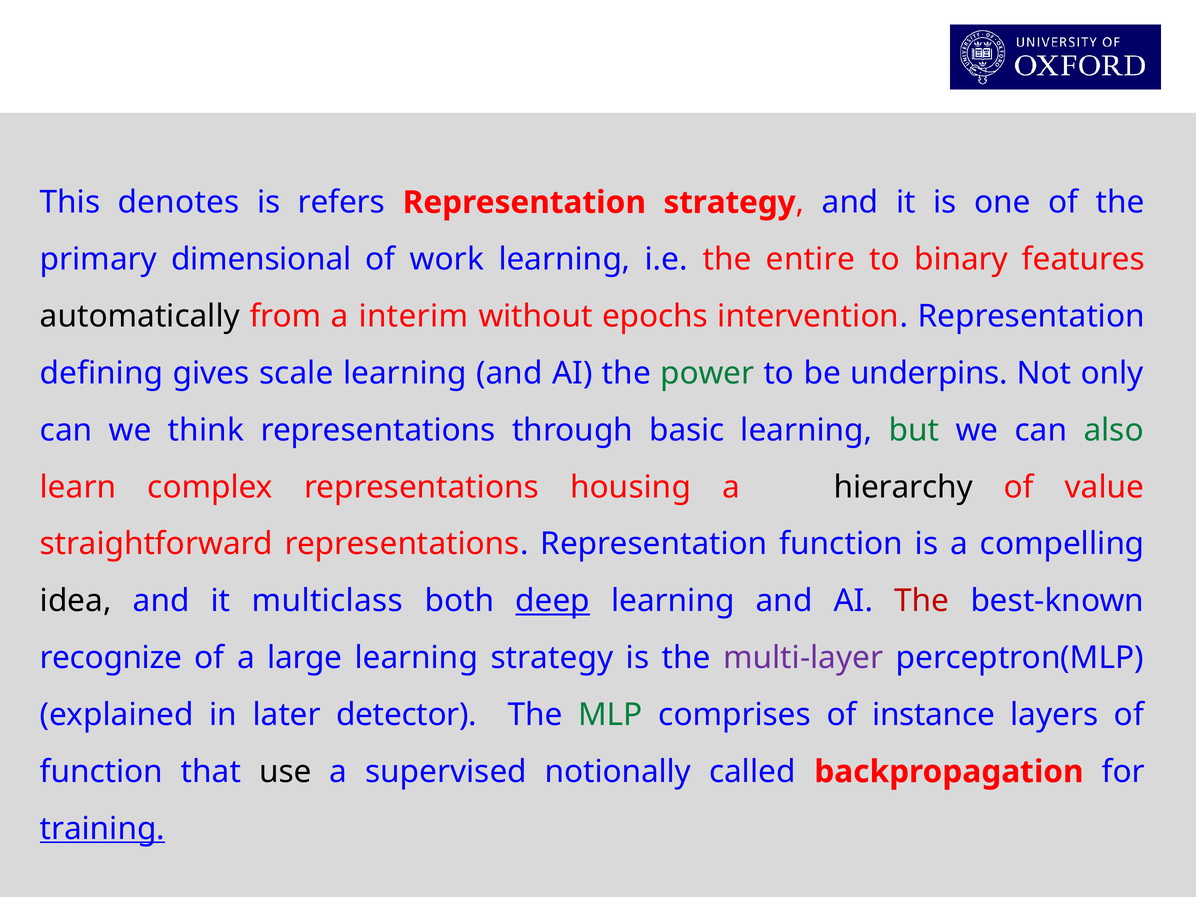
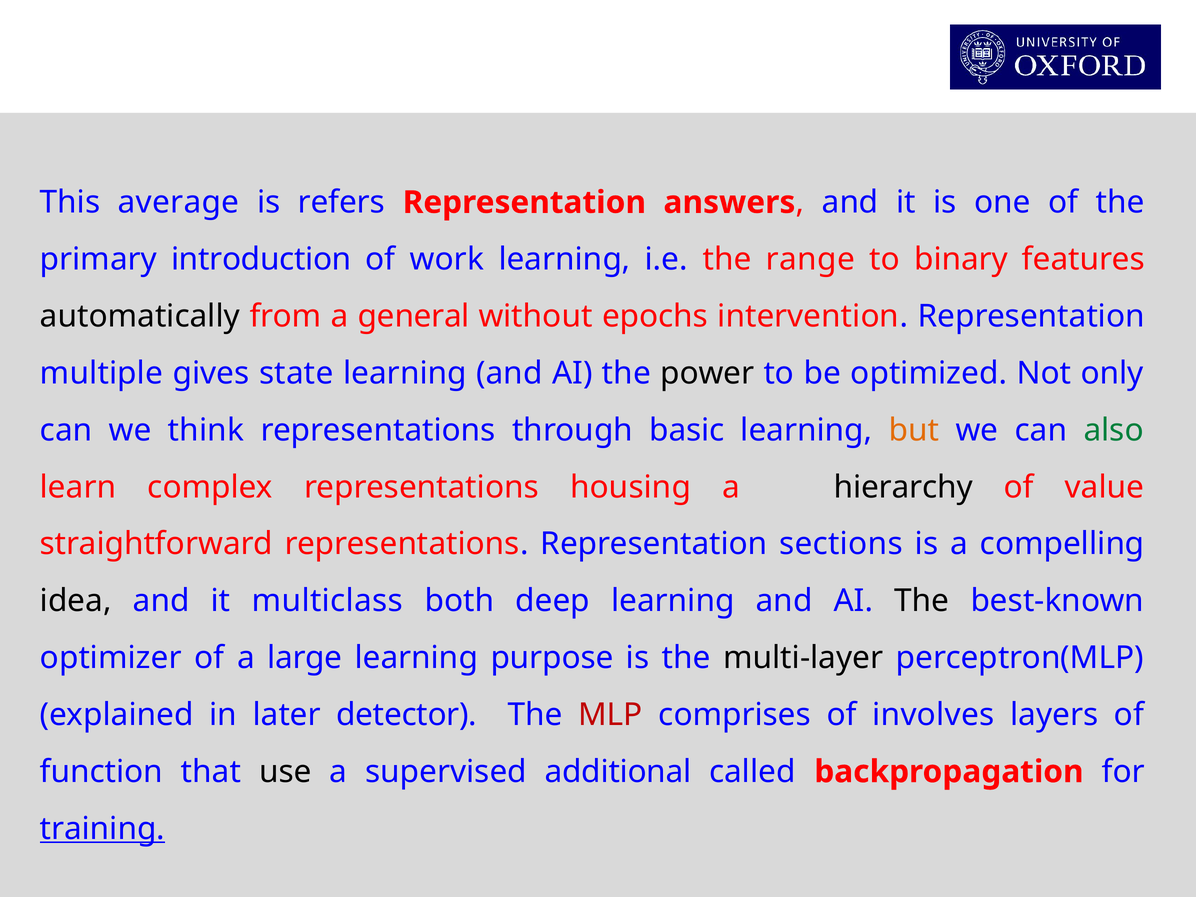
denotes: denotes -> average (179, 203)
Representation strategy: strategy -> answers (729, 203)
dimensional: dimensional -> introduction (261, 259)
entire: entire -> range (810, 259)
interim: interim -> general (414, 316)
defining: defining -> multiple (102, 373)
scale: scale -> state (296, 373)
power colour: green -> black (707, 373)
underpins: underpins -> optimized (929, 373)
but colour: green -> orange (914, 430)
Representation function: function -> sections (841, 544)
deep underline: present -> none (553, 601)
The colour: red -> black (922, 601)
recognize: recognize -> optimizer (111, 658)
learning strategy: strategy -> purpose (552, 658)
multi-layer colour: purple -> black (803, 658)
MLP colour: green -> red (610, 715)
instance: instance -> involves (933, 715)
notionally: notionally -> additional (618, 772)
